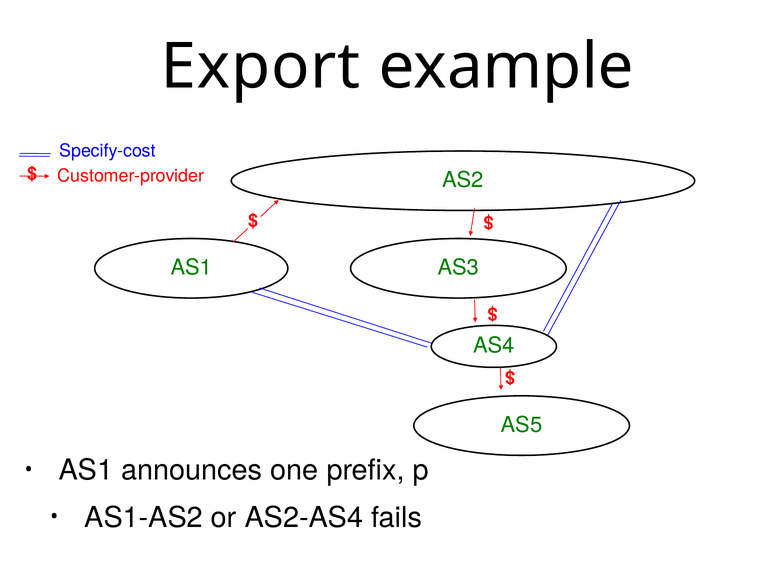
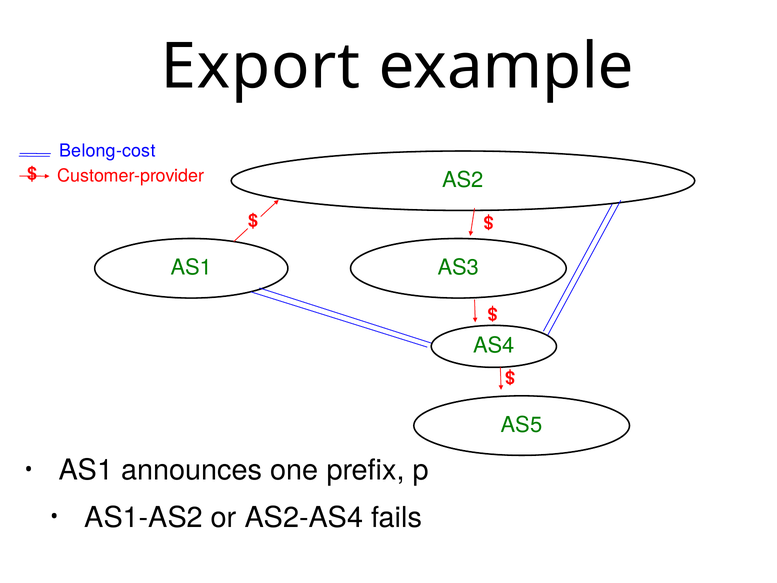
Specify-cost: Specify-cost -> Belong-cost (107, 151)
